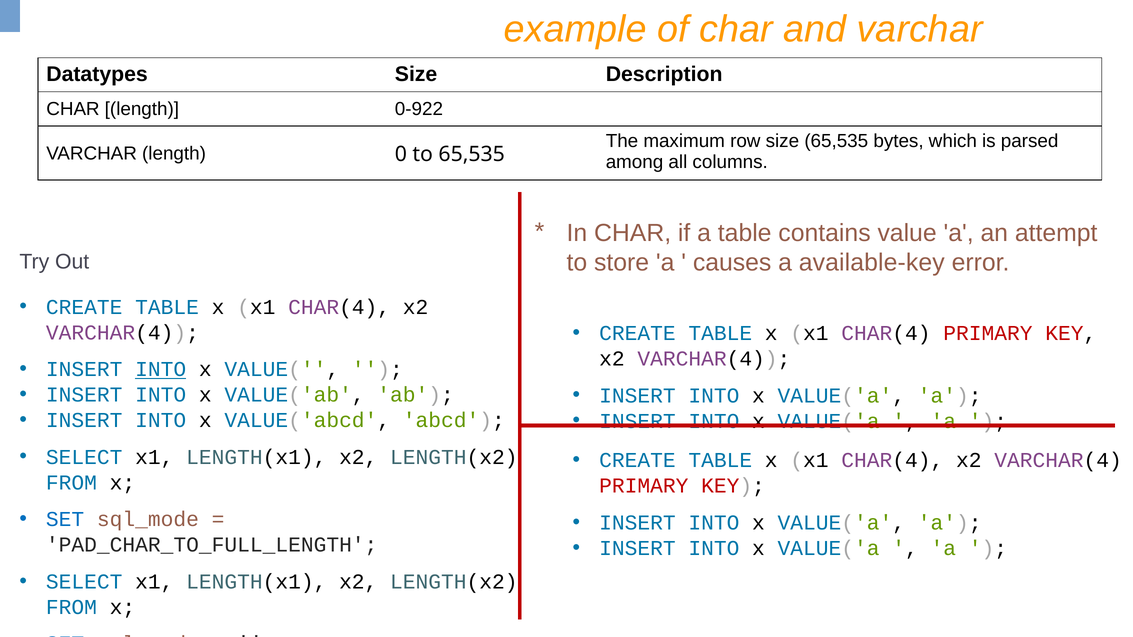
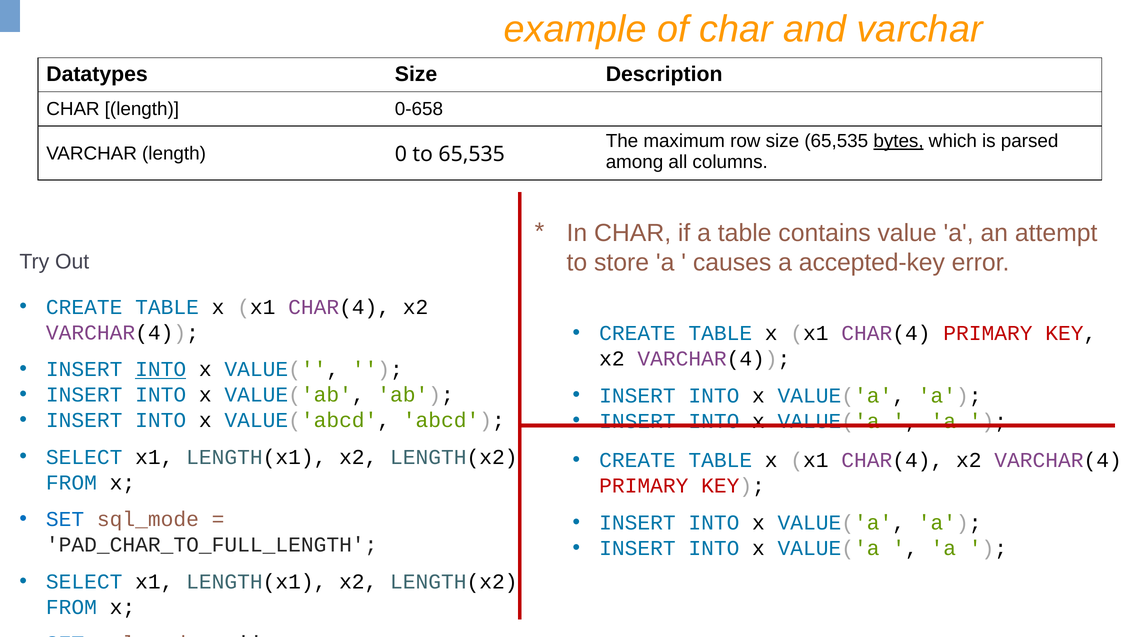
0-922: 0-922 -> 0-658 (419, 109)
bytes underline: none -> present (899, 141)
available-key: available-key -> accepted-key (872, 263)
